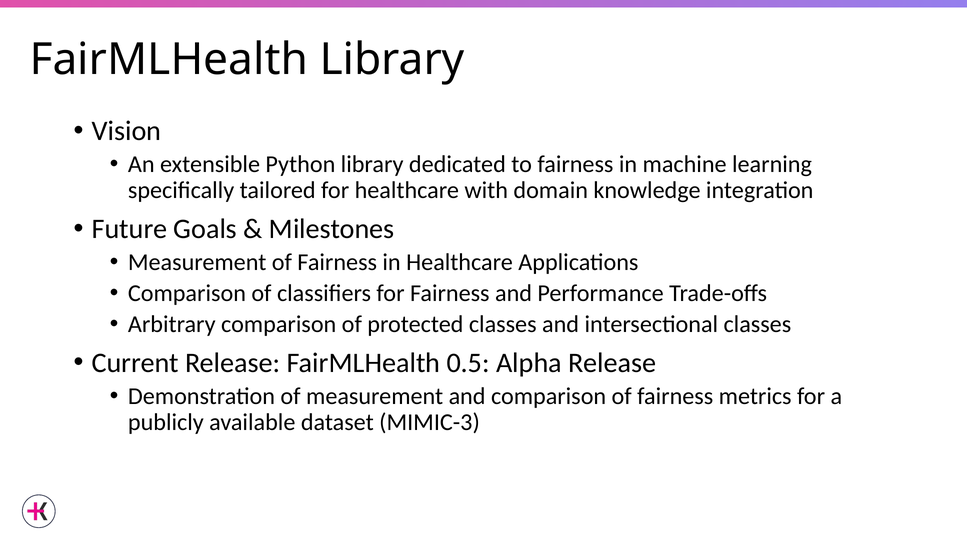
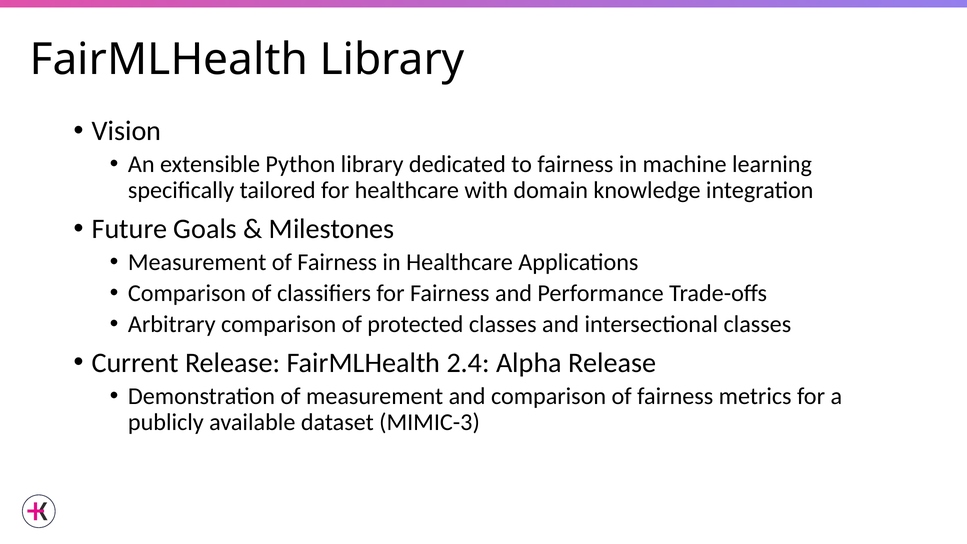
0.5: 0.5 -> 2.4 (468, 363)
